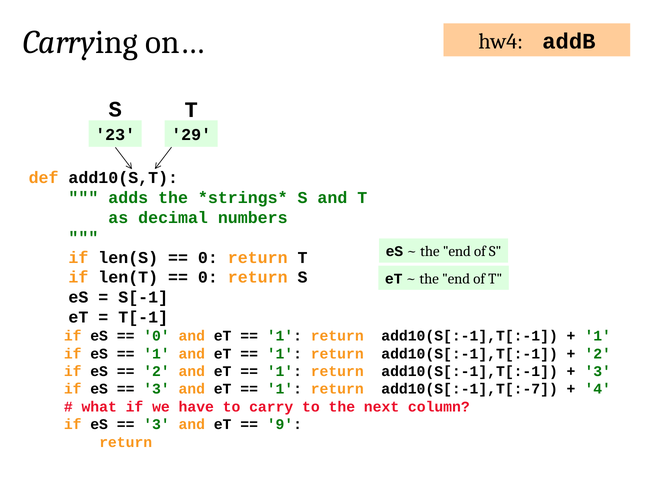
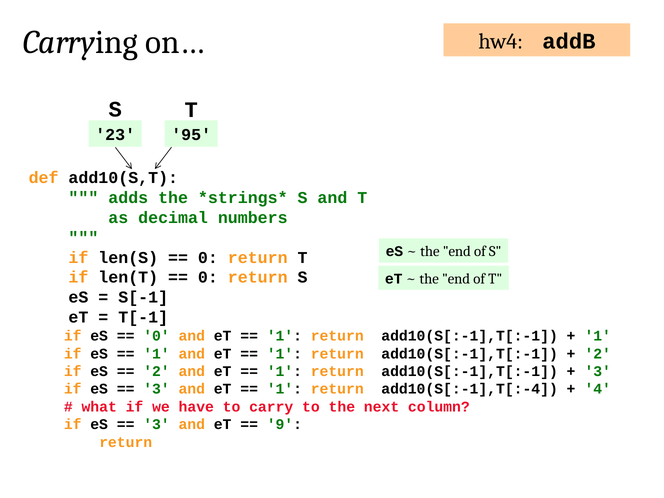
29: 29 -> 95 (191, 135)
add10(S[:-1],T[:-7: add10(S[:-1],T[:-7 -> add10(S[:-1],T[:-4 (470, 389)
